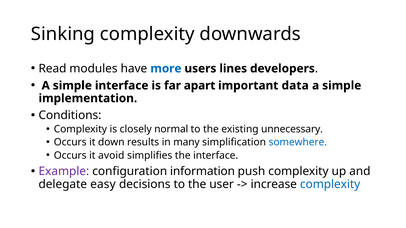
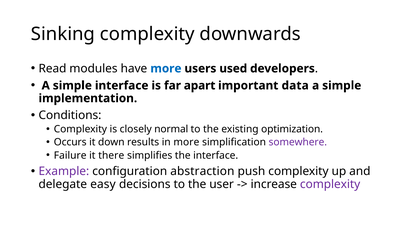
lines: lines -> used (233, 69)
unnecessary: unnecessary -> optimization (292, 129)
in many: many -> more (186, 143)
somewhere colour: blue -> purple (298, 143)
Occurs: Occurs -> Failure (70, 156)
avoid: avoid -> there (111, 156)
information: information -> abstraction (202, 172)
complexity colour: blue -> purple (330, 184)
